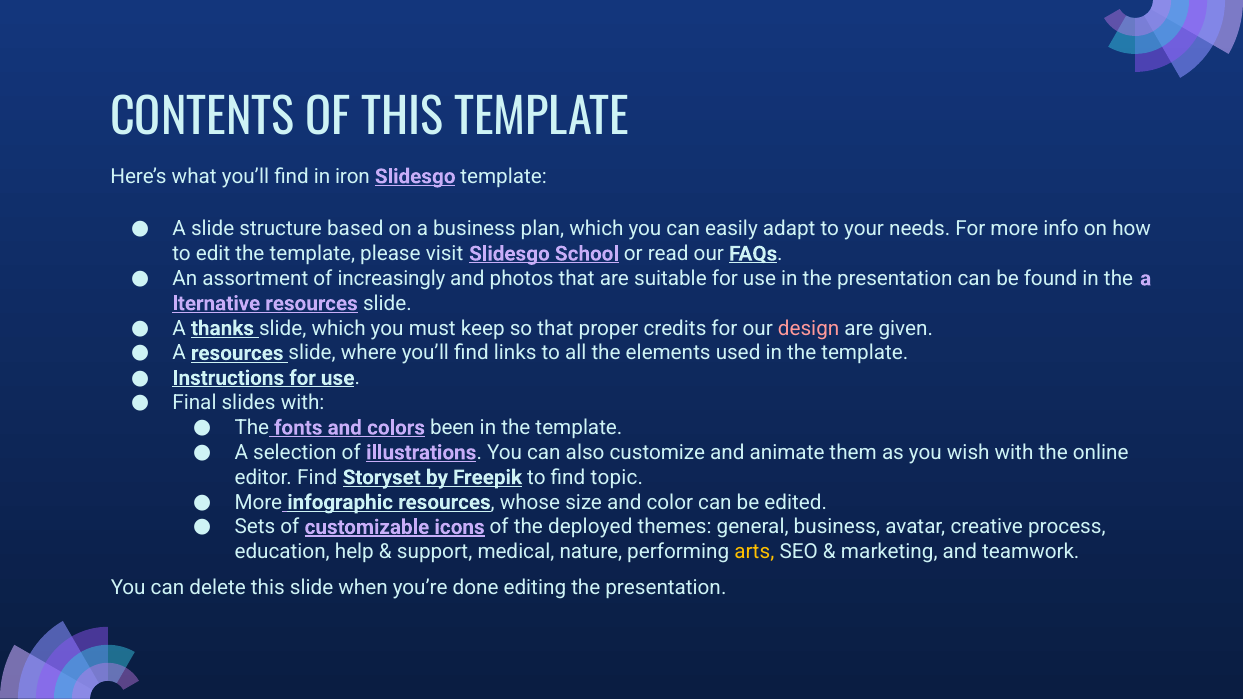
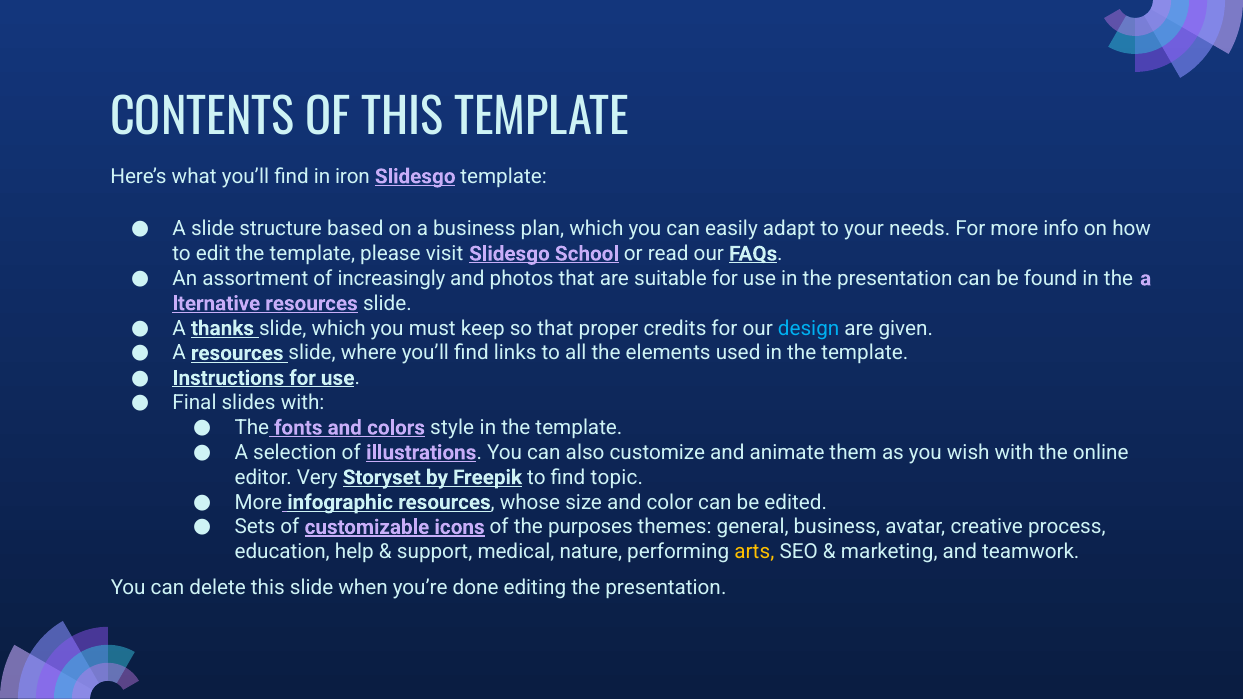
design colour: pink -> light blue (809, 328)
been: been -> style (452, 428)
editor Find: Find -> Very (317, 478)
deployed: deployed -> purposes (590, 527)
